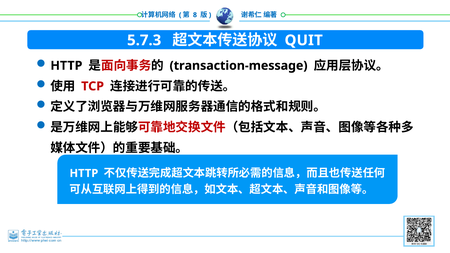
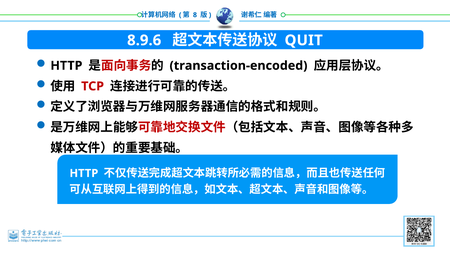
5.7.3: 5.7.3 -> 8.9.6 (144, 40)
transaction-message: transaction-message -> transaction-encoded (238, 66)
